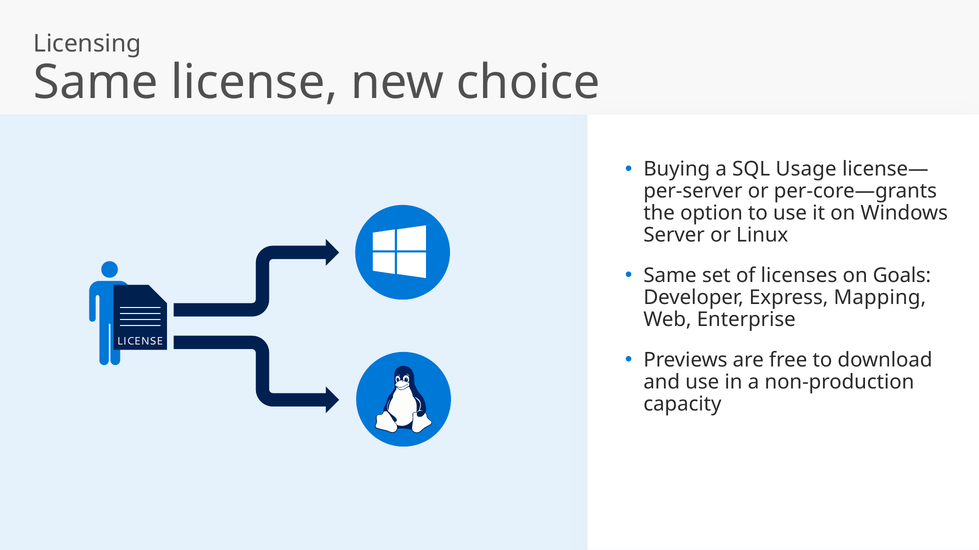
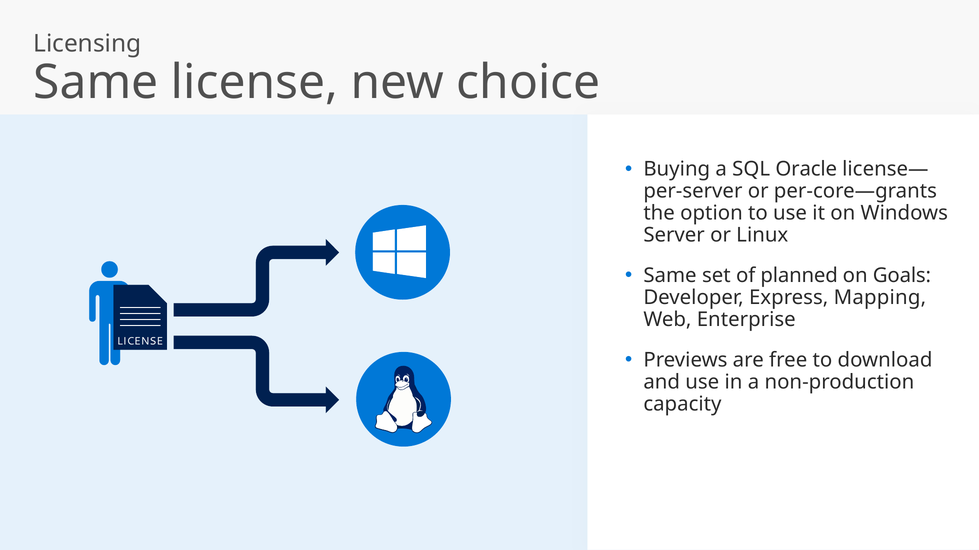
Usage: Usage -> Oracle (806, 169)
licenses: licenses -> planned (799, 276)
